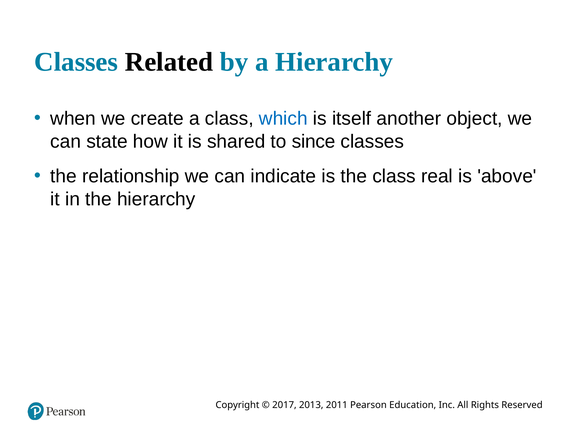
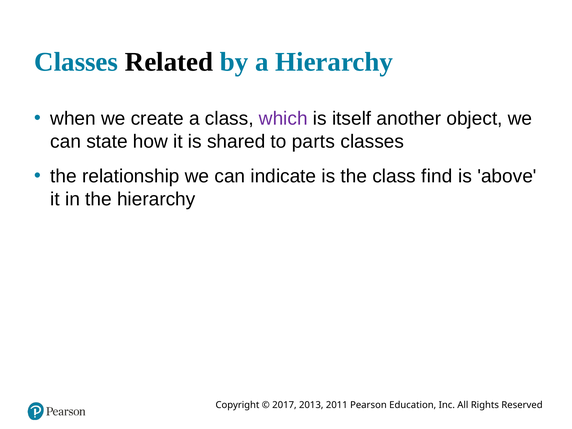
which colour: blue -> purple (283, 119)
since: since -> parts (313, 141)
real: real -> find (437, 176)
